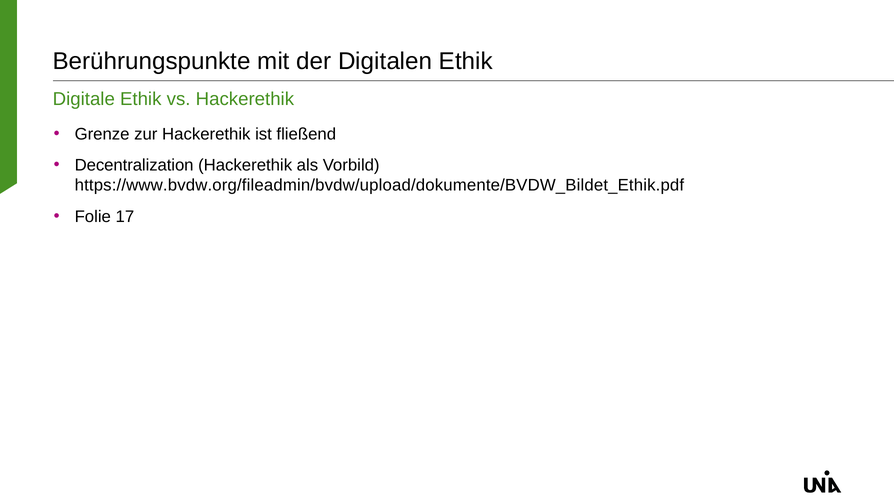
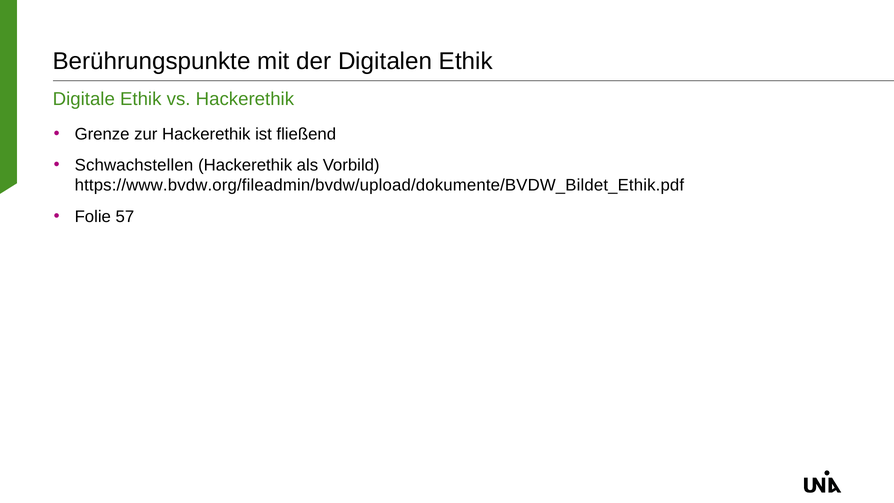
Decentralization: Decentralization -> Schwachstellen (134, 165)
17: 17 -> 57 (125, 217)
